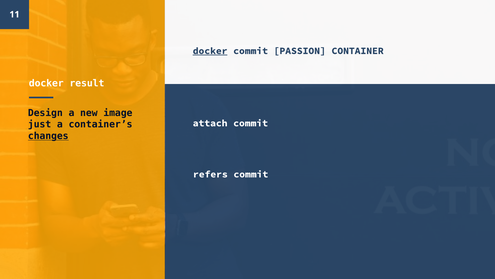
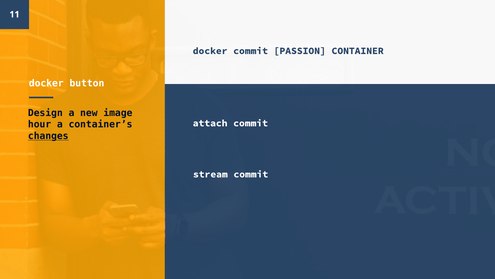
docker underline: present -> none (210, 51)
result: result -> button (87, 83)
just: just -> hour (40, 124)
refers: refers -> stream (210, 174)
